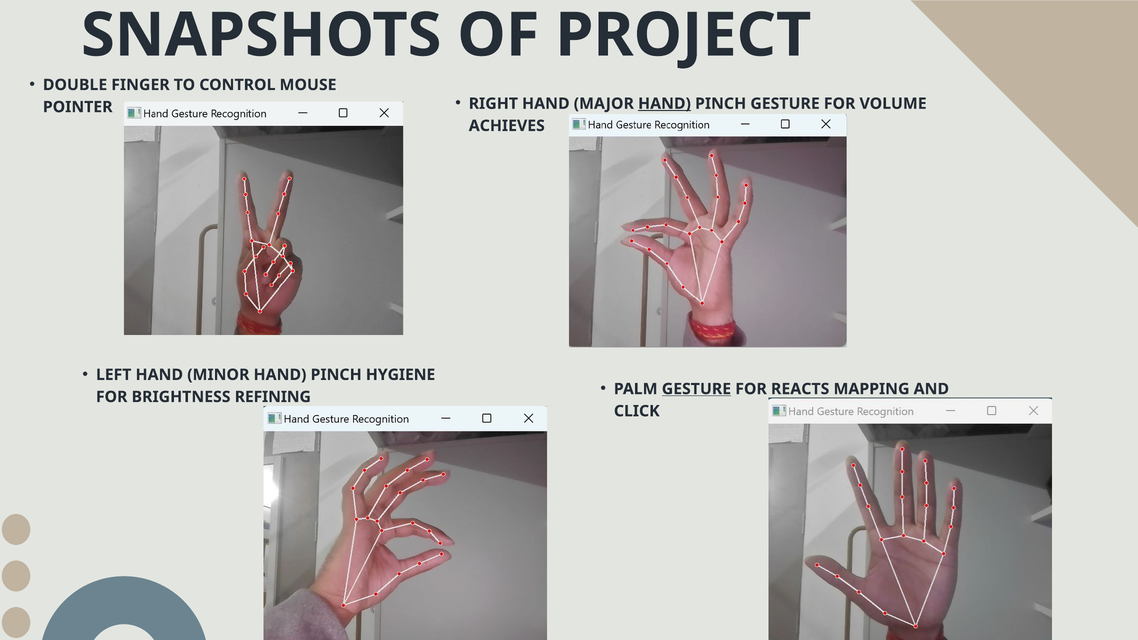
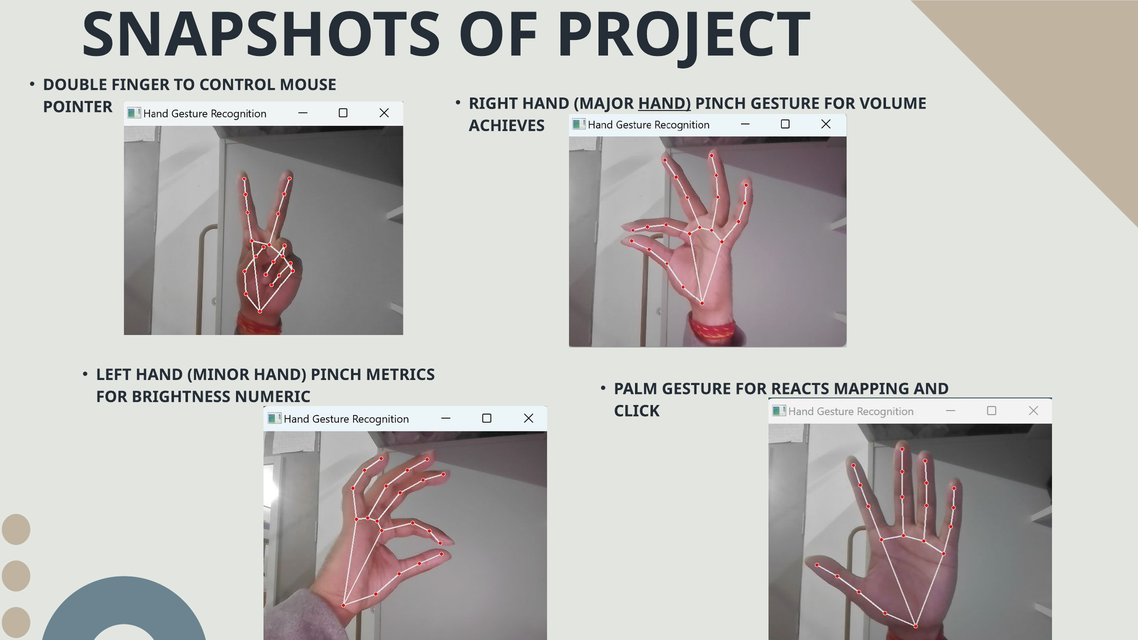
HYGIENE: HYGIENE -> METRICS (400, 375)
GESTURE underline: present -> none (696, 389)
REFINING: REFINING -> NUMERIC (273, 397)
